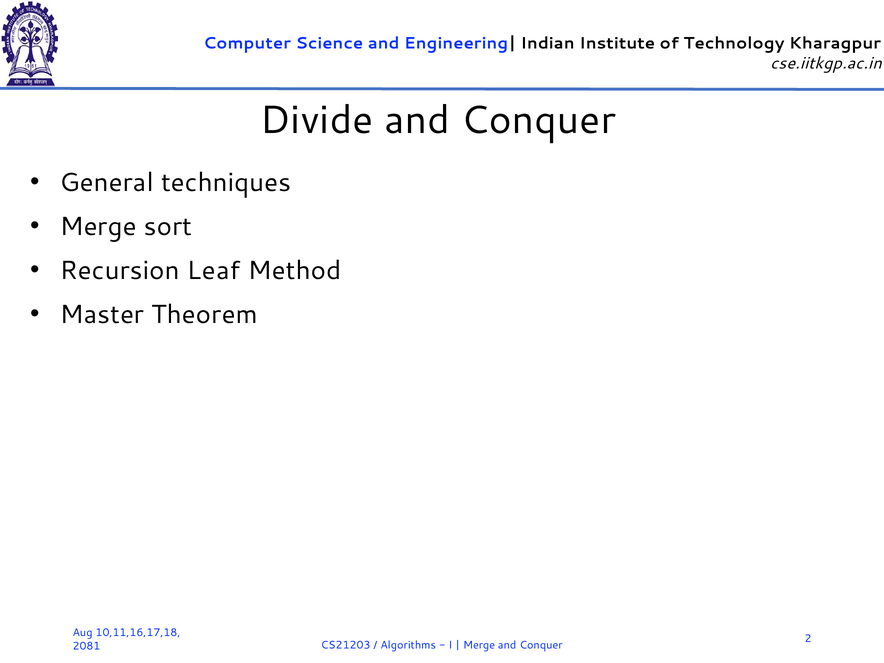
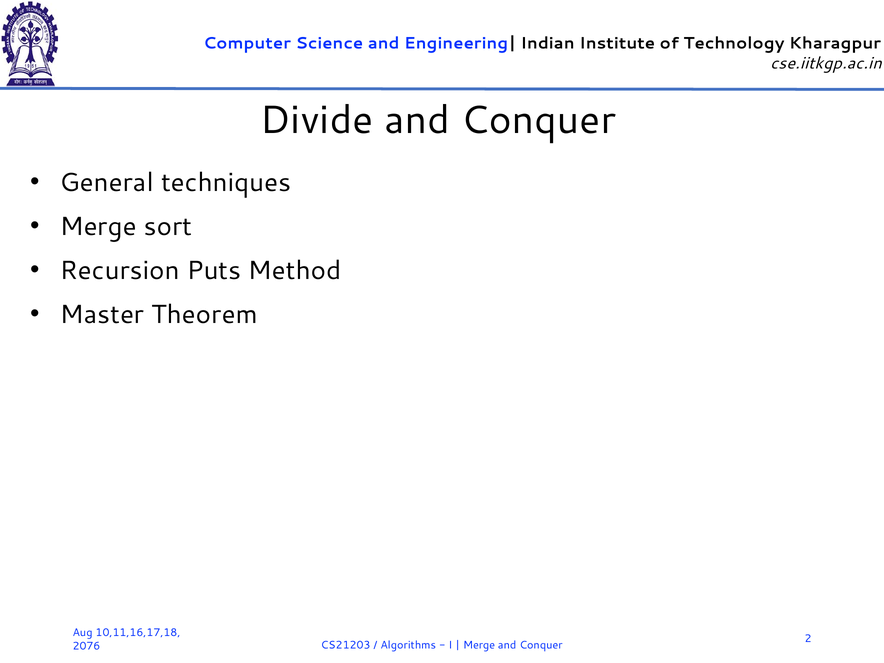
Leaf: Leaf -> Puts (214, 271)
2081: 2081 -> 2076 (86, 646)
